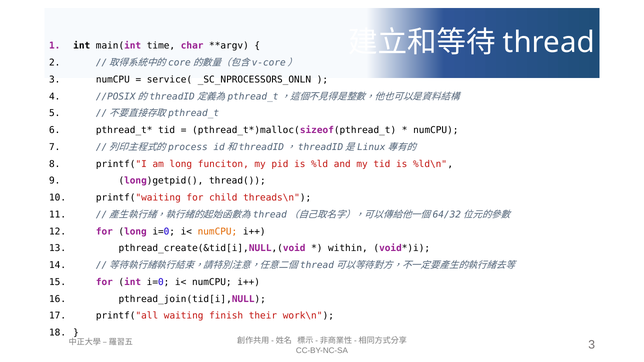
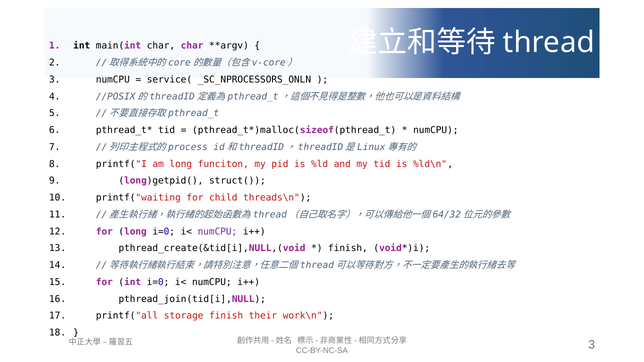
main(int time: time -> char (161, 46)
thread(: thread( -> struct( (237, 181)
numCPU colour: orange -> purple (217, 232)
within: within -> finish (348, 248)
waiting: waiting -> storage (184, 316)
